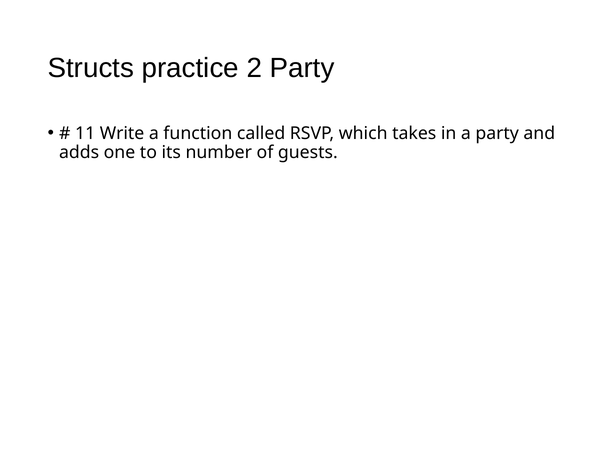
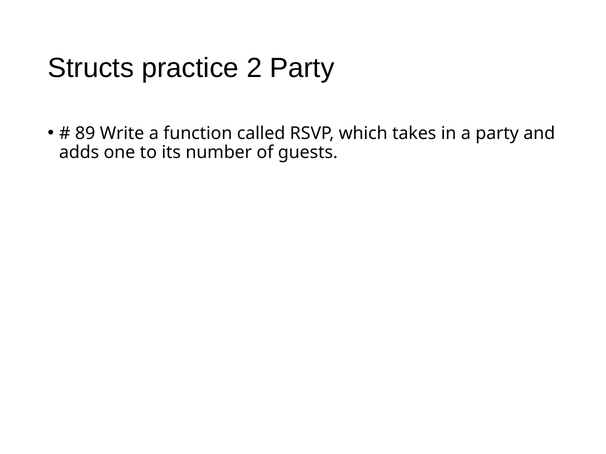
11: 11 -> 89 (85, 133)
